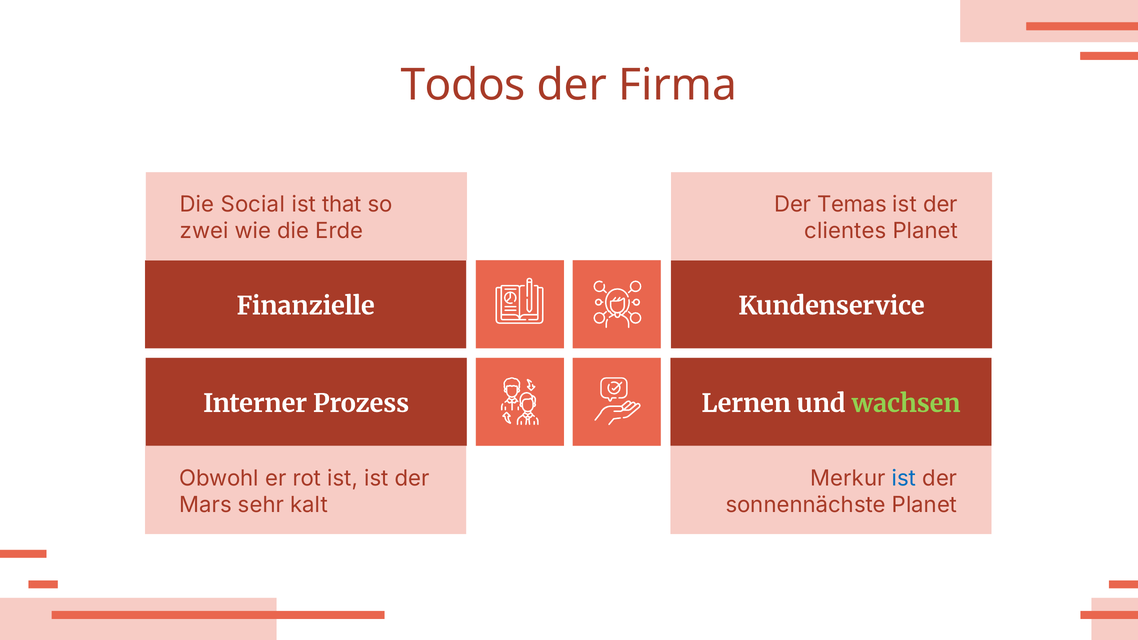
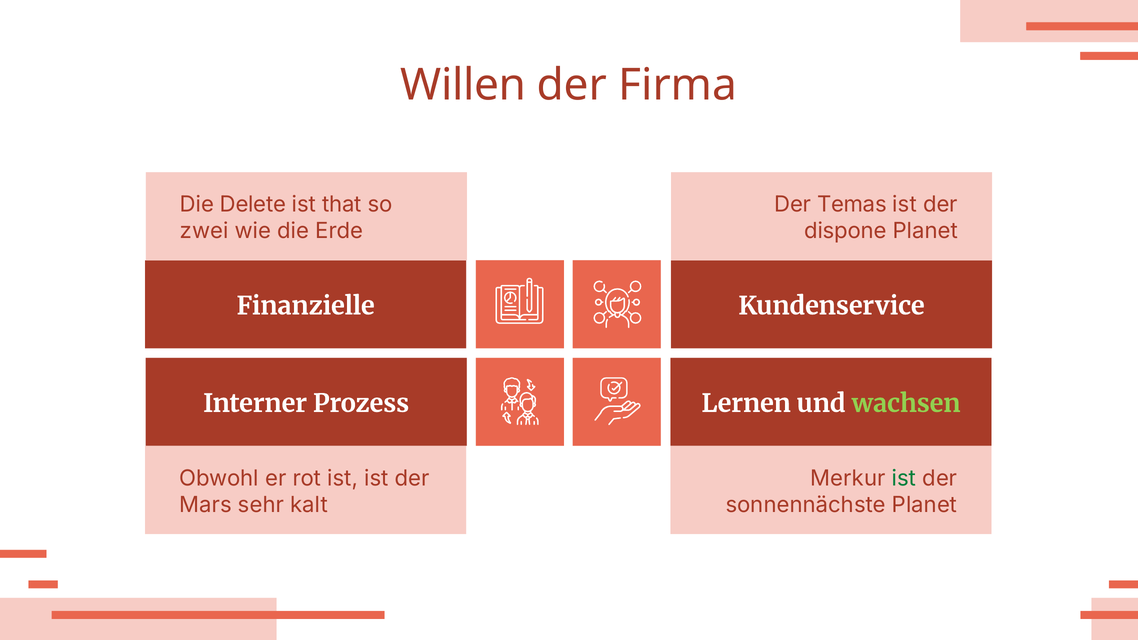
Todos: Todos -> Willen (463, 85)
Social: Social -> Delete (253, 205)
clientes: clientes -> dispone (845, 231)
ist colour: blue -> green (904, 478)
